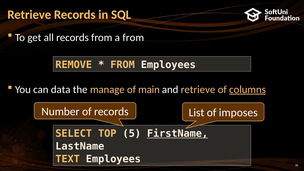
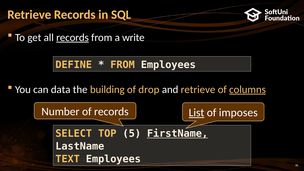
records underline: none -> present (73, 37)
a from: from -> write (133, 37)
REMOVE: REMOVE -> DEFINE (74, 65)
manage: manage -> building (107, 90)
main: main -> drop (149, 90)
List underline: none -> present (196, 113)
